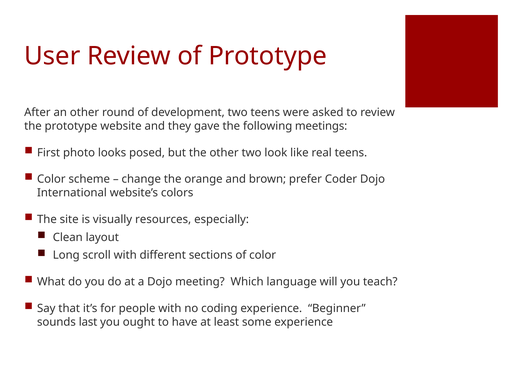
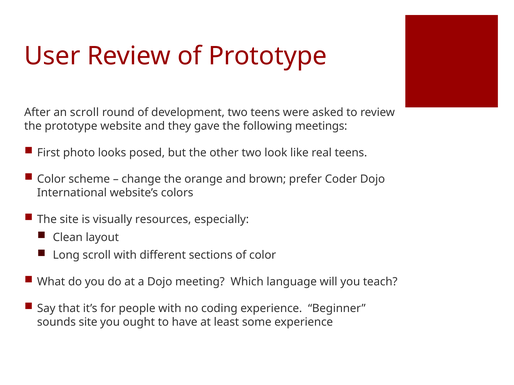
an other: other -> scroll (84, 113)
sounds last: last -> site (88, 322)
